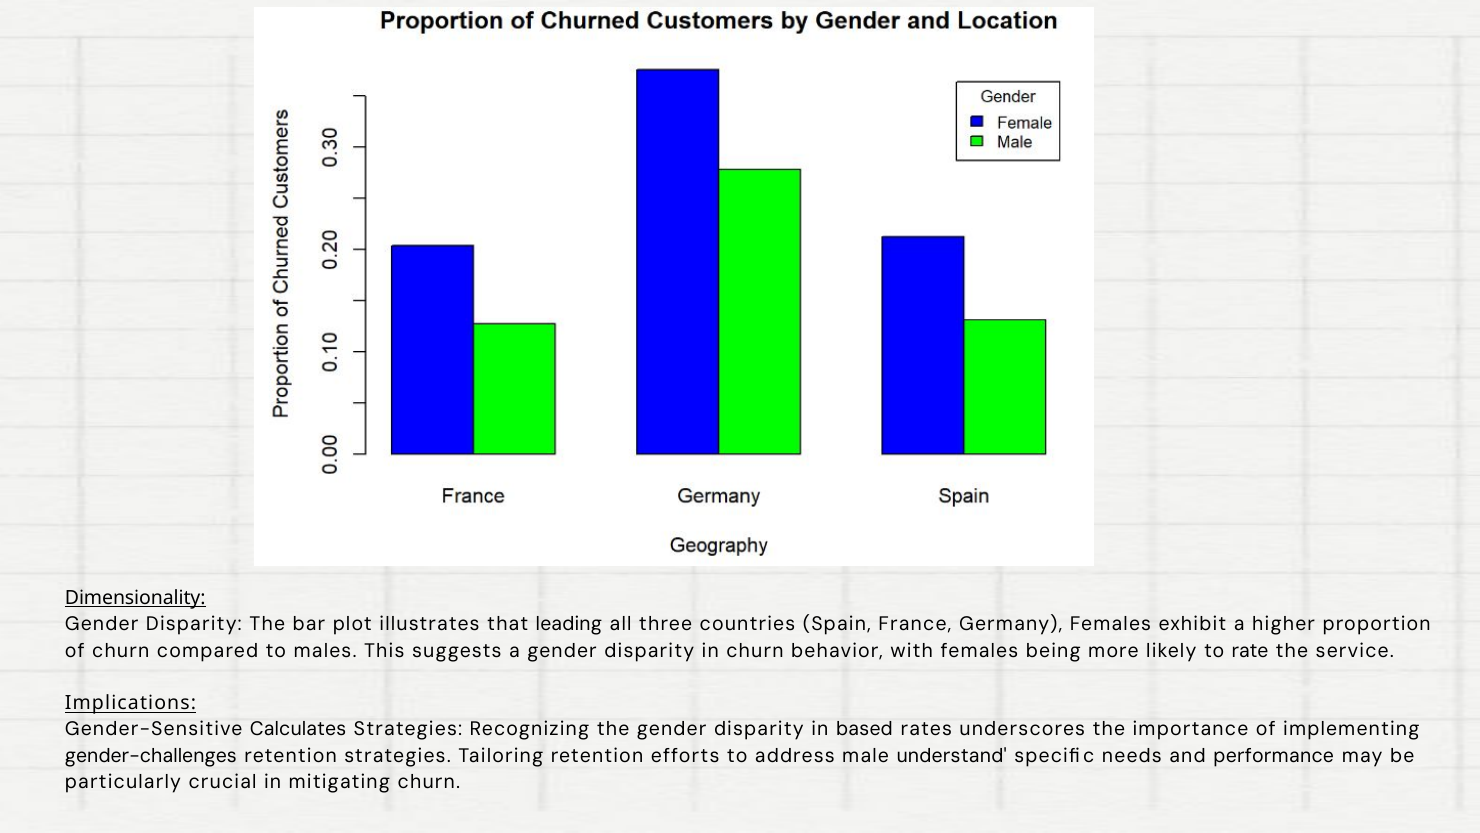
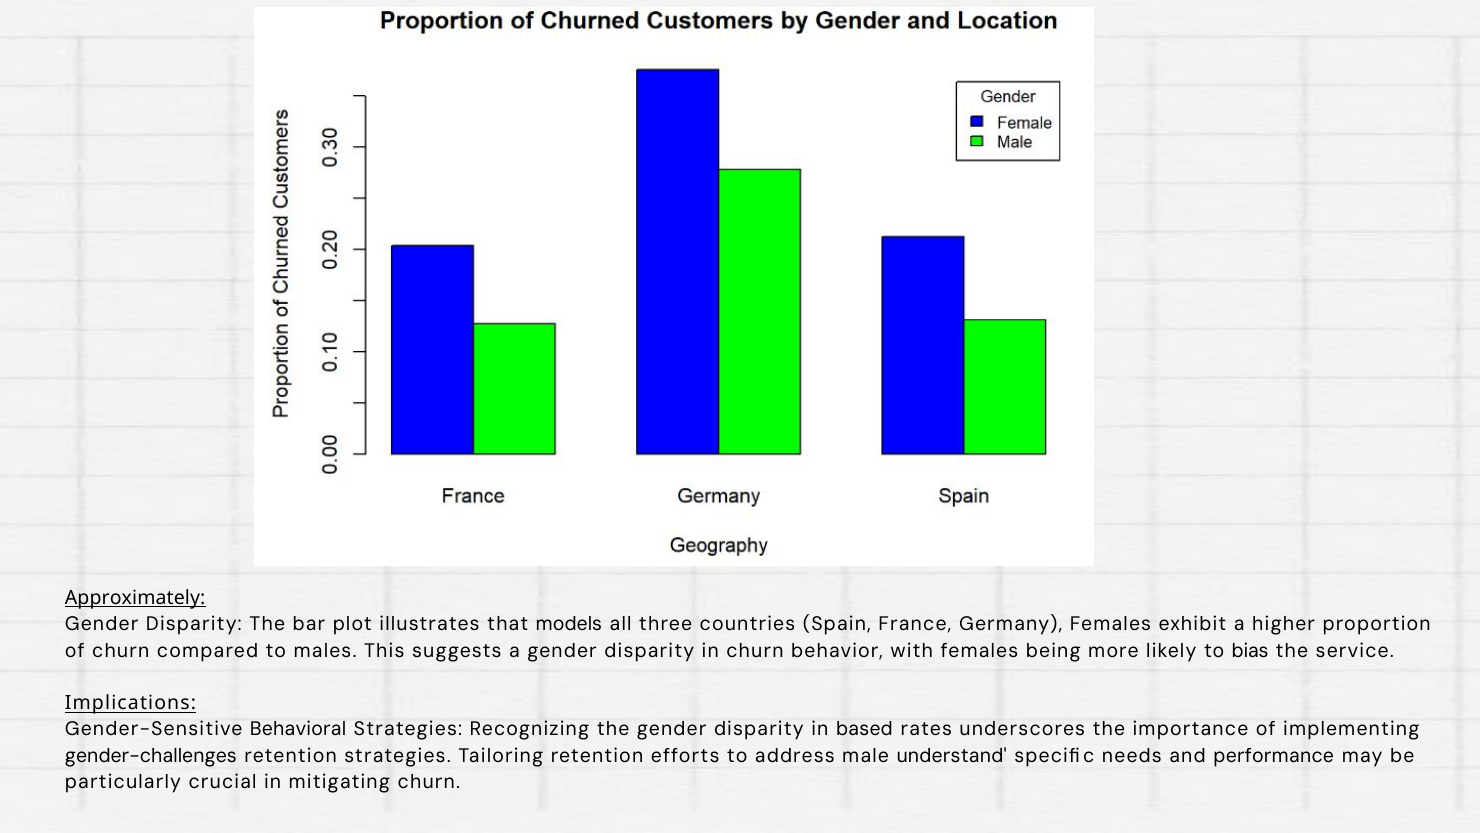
Dimensionality: Dimensionality -> Approximately (135, 598)
leading: leading -> models (569, 624)
rate: rate -> bias (1250, 650)
Calculates: Calculates -> Behavioral (298, 729)
